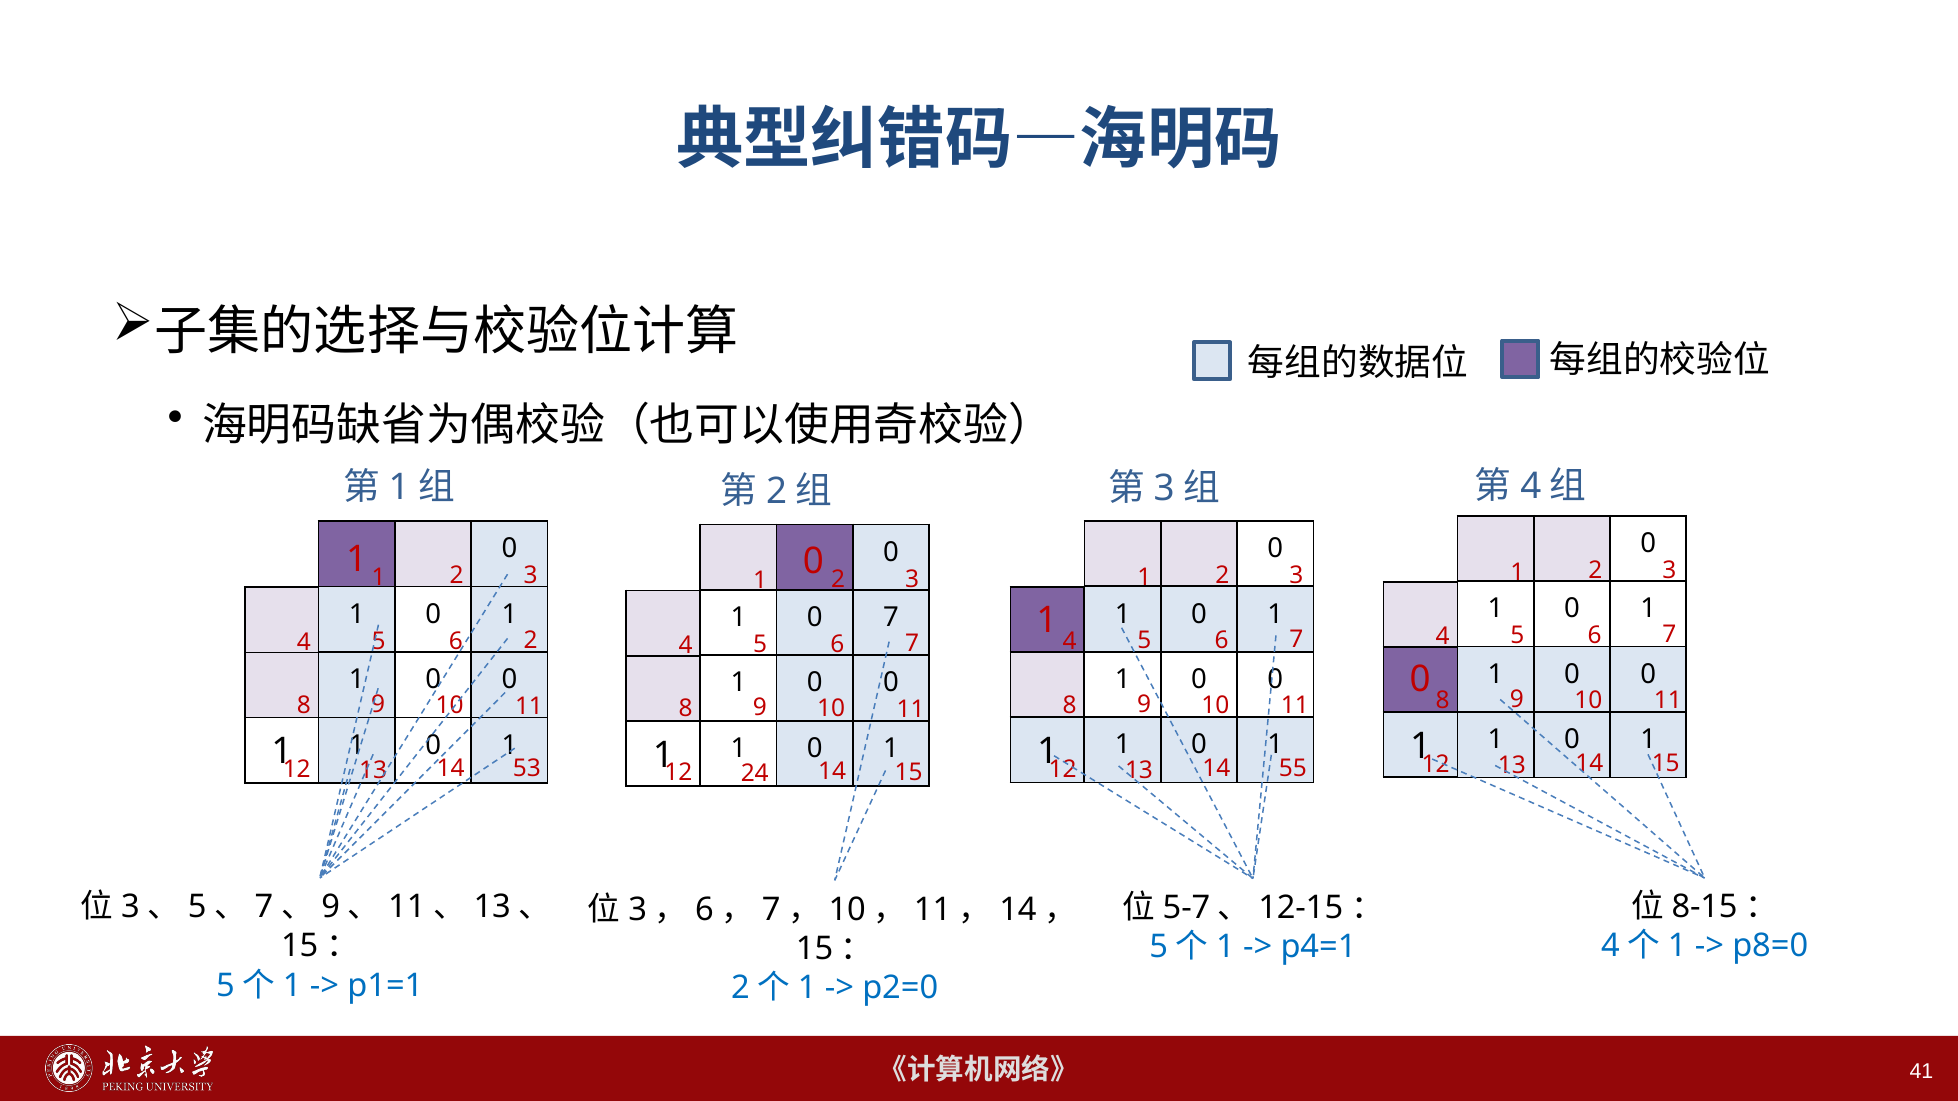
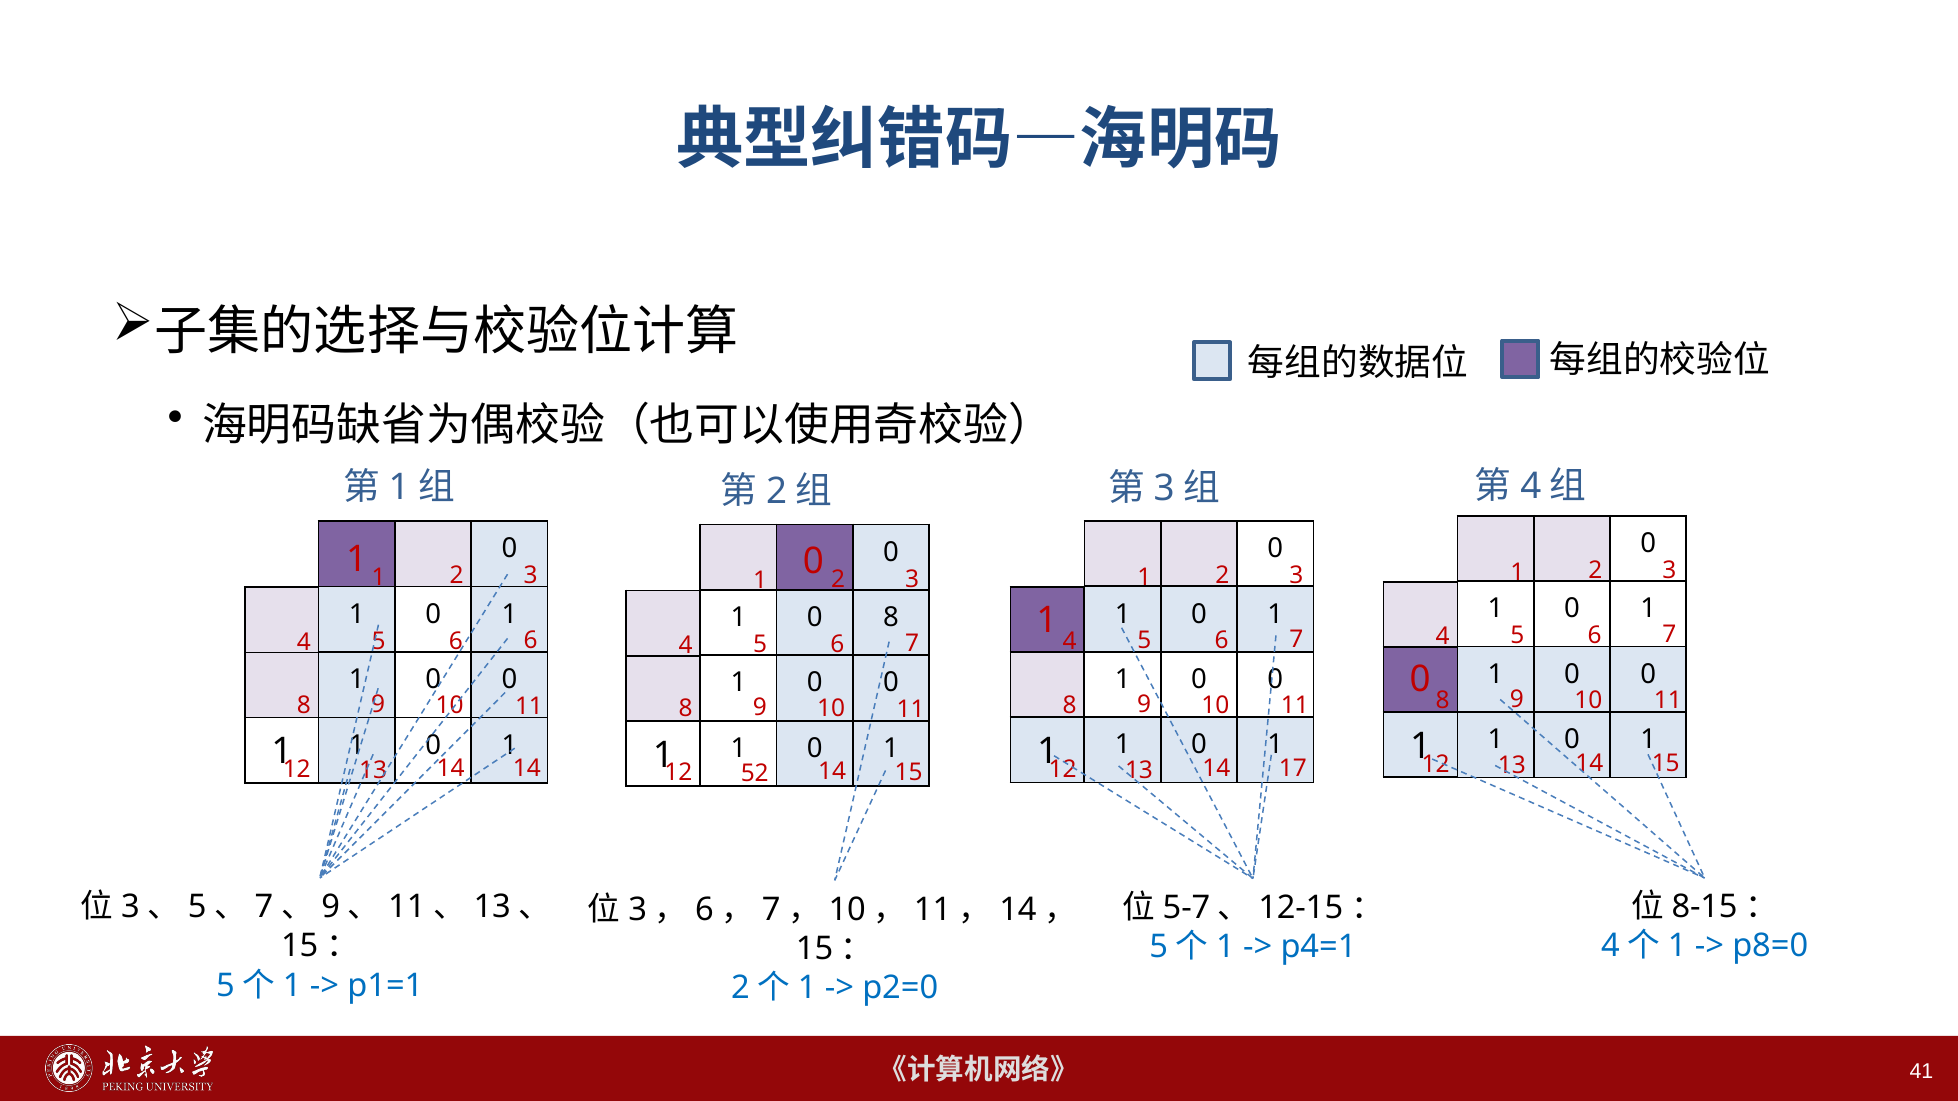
0 7: 7 -> 8 (891, 618)
6 2: 2 -> 6 (531, 640)
55: 55 -> 17 (1293, 769)
14 53: 53 -> 14 (527, 769)
24: 24 -> 52 (755, 774)
